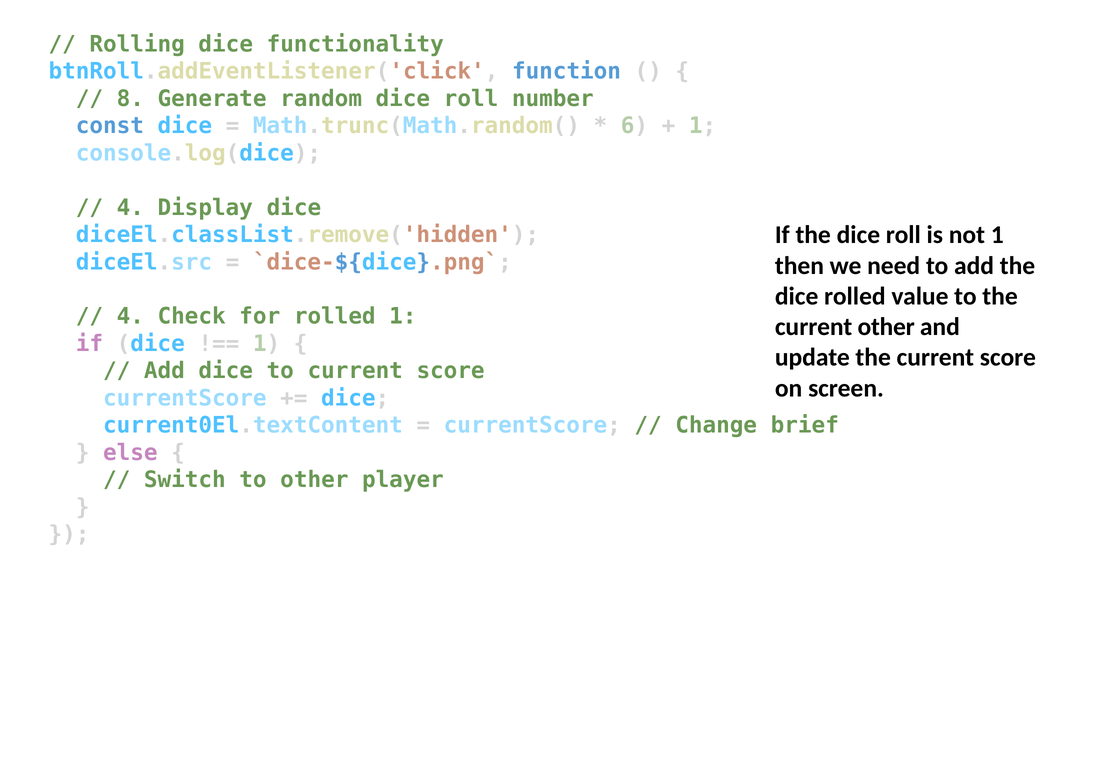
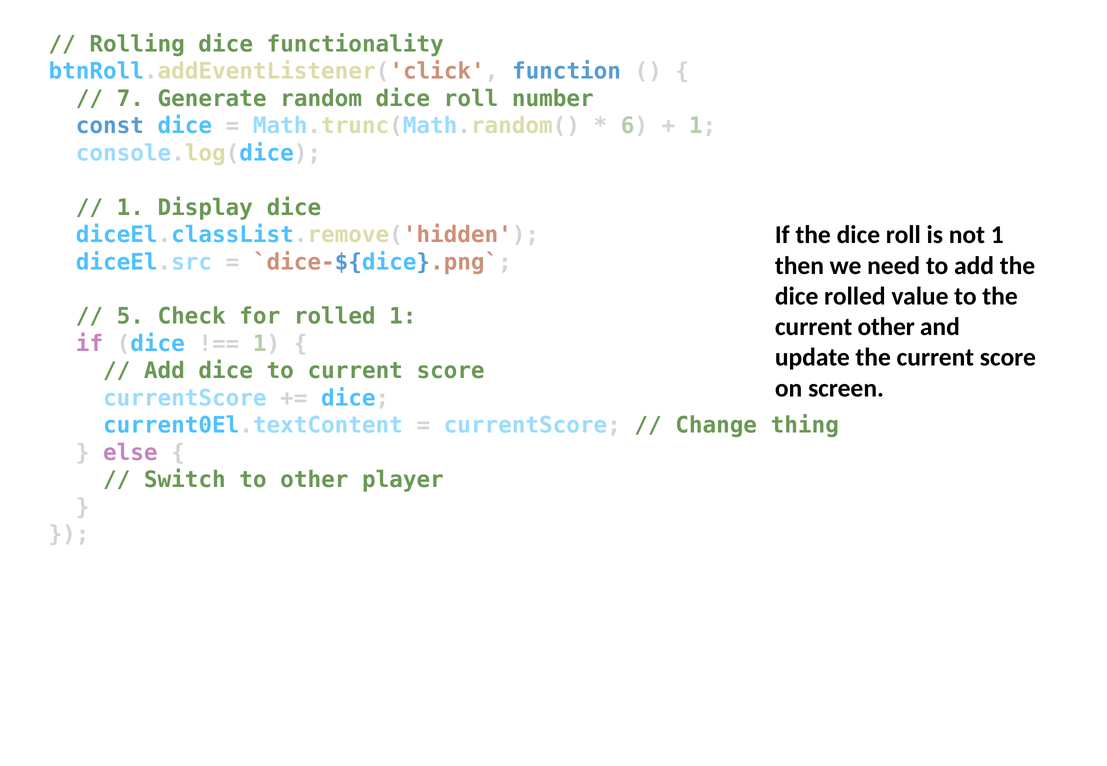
8: 8 -> 7 (130, 99)
4: 4 -> 1 (130, 208)
4: 4 -> 5 (130, 317)
brief: brief -> thing (805, 426)
